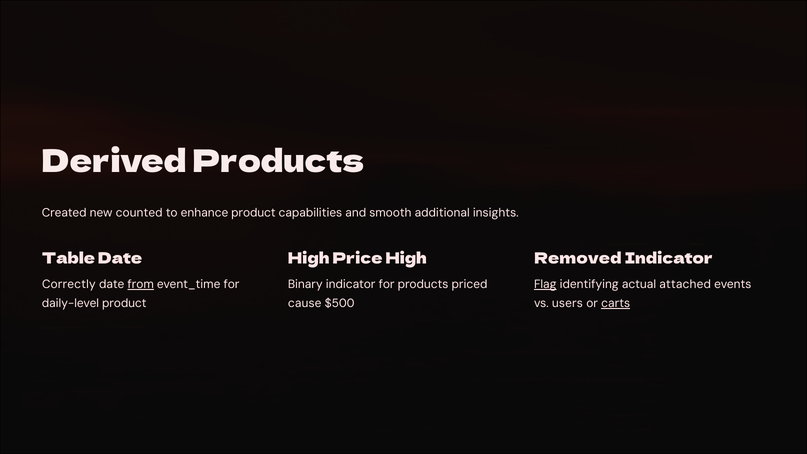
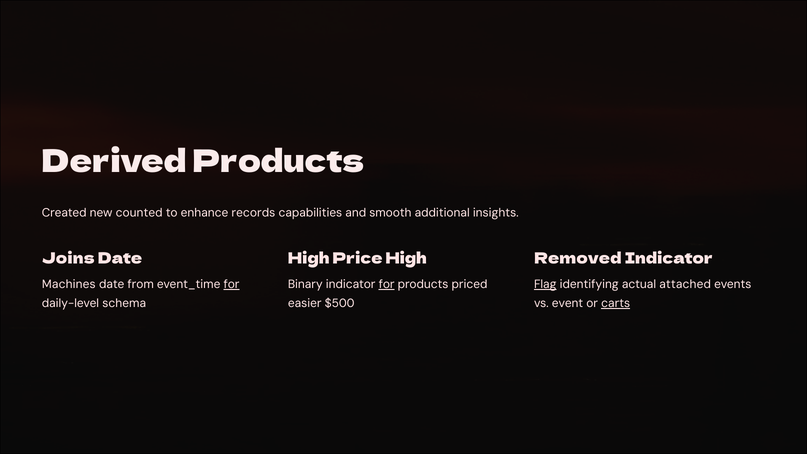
enhance product: product -> records (253, 213)
Table: Table -> Joins (68, 258)
Correctly: Correctly -> Machines (69, 284)
from underline: present -> none (141, 284)
for underline: none -> present (232, 284)
for underline: none -> present (387, 284)
daily-level product: product -> schema (124, 303)
cause: cause -> easier (305, 303)
users: users -> event (568, 303)
